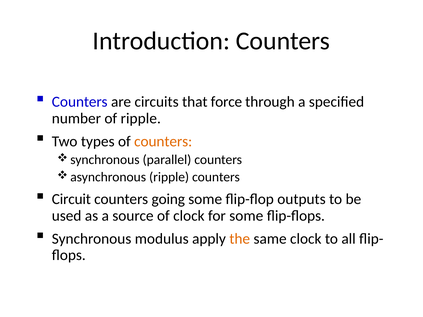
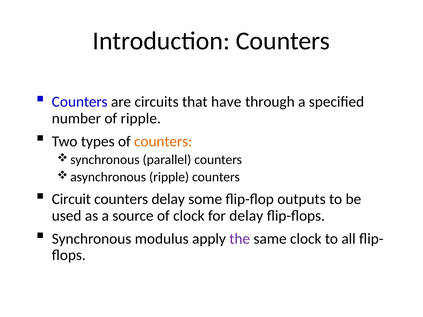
force: force -> have (226, 102)
counters going: going -> delay (168, 199)
for some: some -> delay (246, 216)
the colour: orange -> purple (240, 239)
